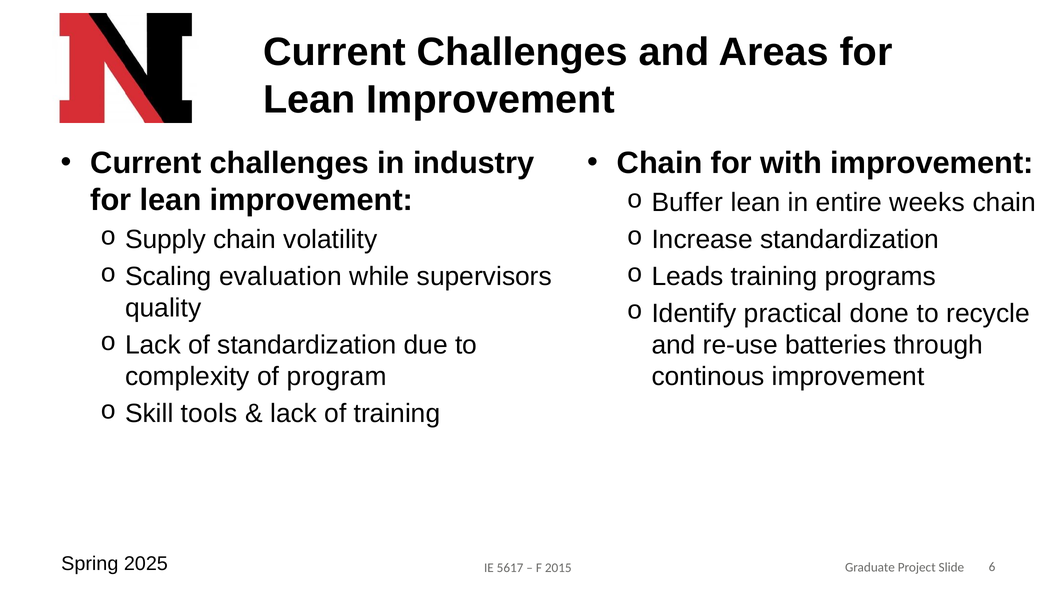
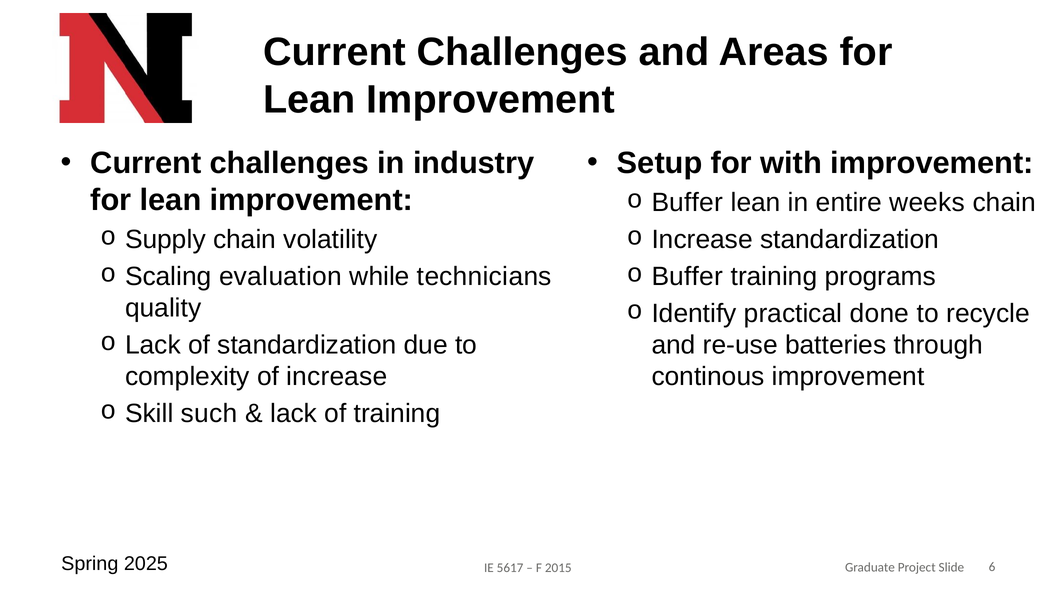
Chain: Chain -> Setup (660, 163)
supervisors: supervisors -> technicians (484, 276)
Leads: Leads -> Buffer (687, 276)
of program: program -> increase (337, 377)
tools: tools -> such (209, 414)
